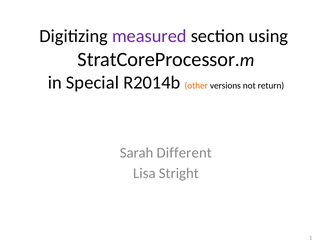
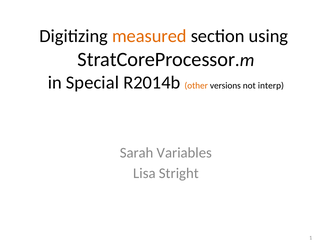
measured colour: purple -> orange (149, 36)
return: return -> interp (271, 86)
Different: Different -> Variables (184, 153)
